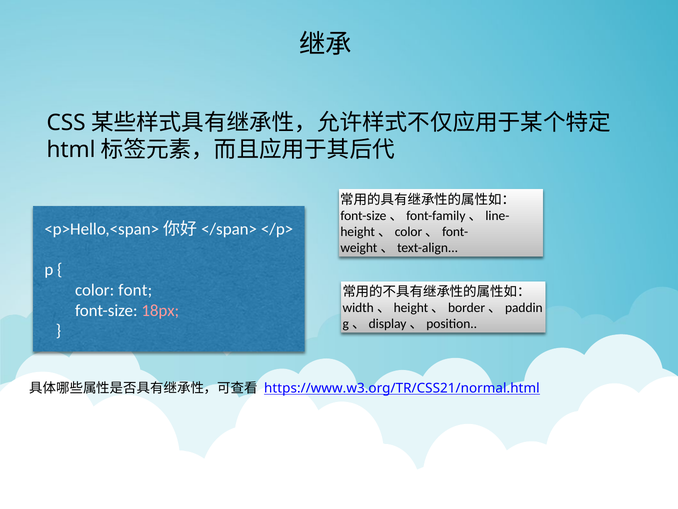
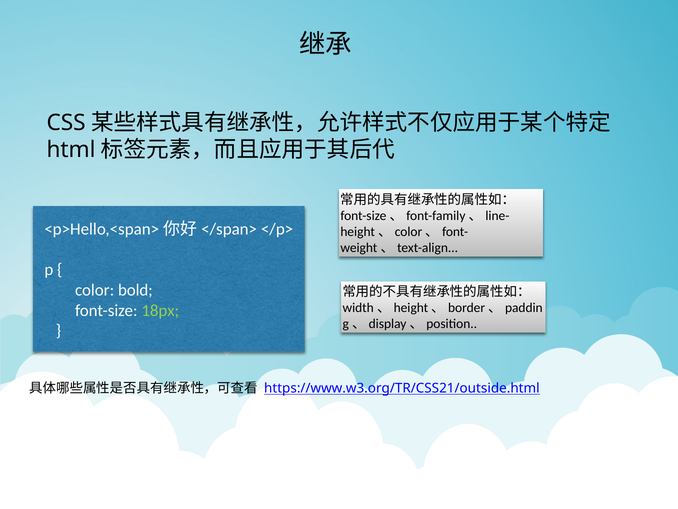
font: font -> bold (135, 290)
18px colour: pink -> light green (160, 310)
https://www.w3.org/TR/CSS21/normal.html: https://www.w3.org/TR/CSS21/normal.html -> https://www.w3.org/TR/CSS21/outside.html (402, 388)
